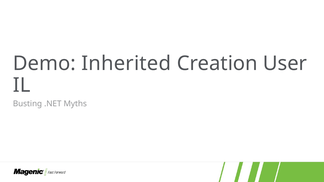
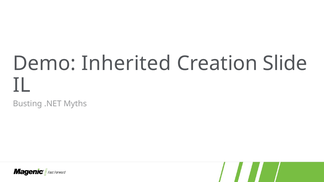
User: User -> Slide (285, 64)
